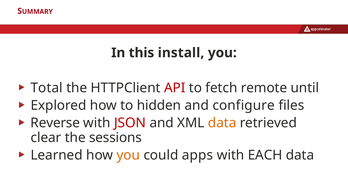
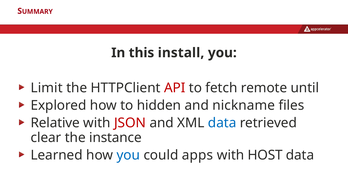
Total: Total -> Limit (47, 88)
configure: configure -> nickname (244, 105)
Reverse: Reverse -> Relative (55, 123)
data colour: orange -> blue (222, 123)
sessions: sessions -> instance (115, 137)
you colour: orange -> blue (128, 155)
EACH: EACH -> HOST (265, 155)
